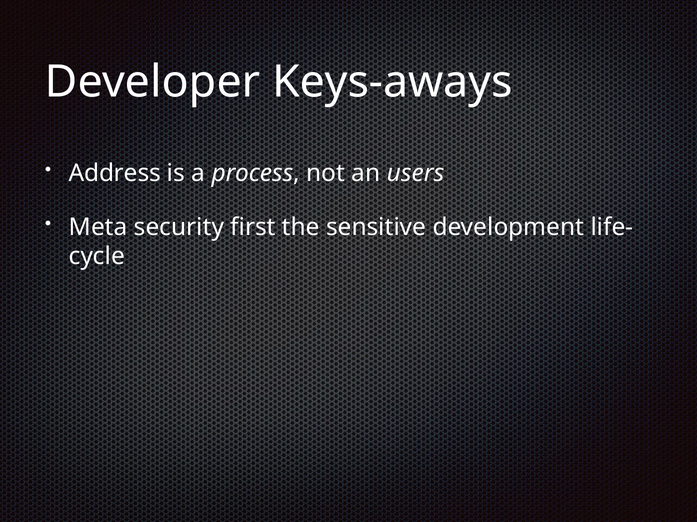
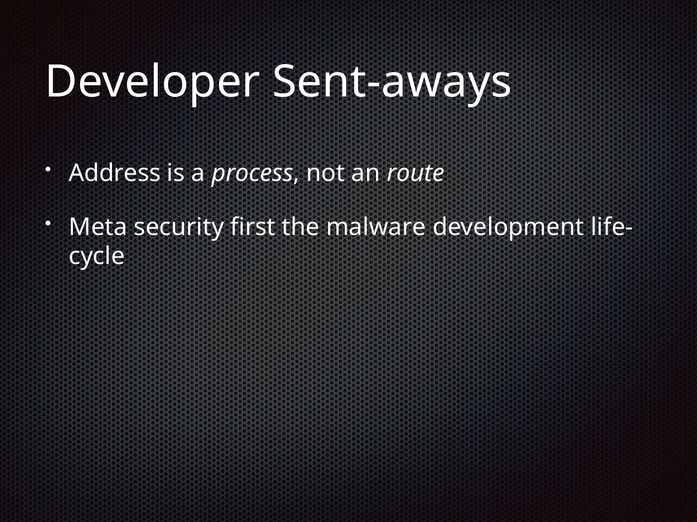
Keys-aways: Keys-aways -> Sent-aways (392, 82)
users: users -> route (416, 173)
sensitive: sensitive -> malware (376, 227)
